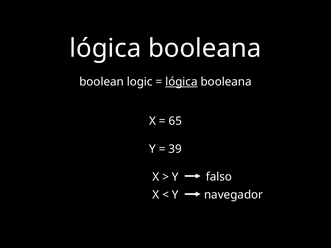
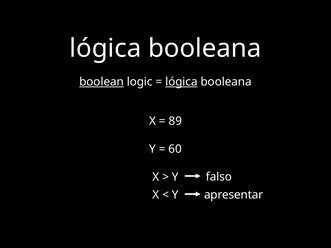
boolean underline: none -> present (102, 82)
65: 65 -> 89 (175, 121)
39: 39 -> 60 (175, 149)
navegador: navegador -> apresentar (234, 195)
